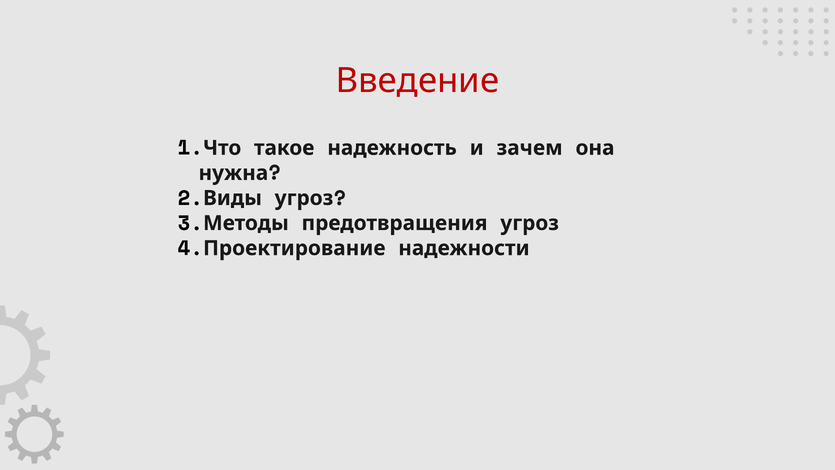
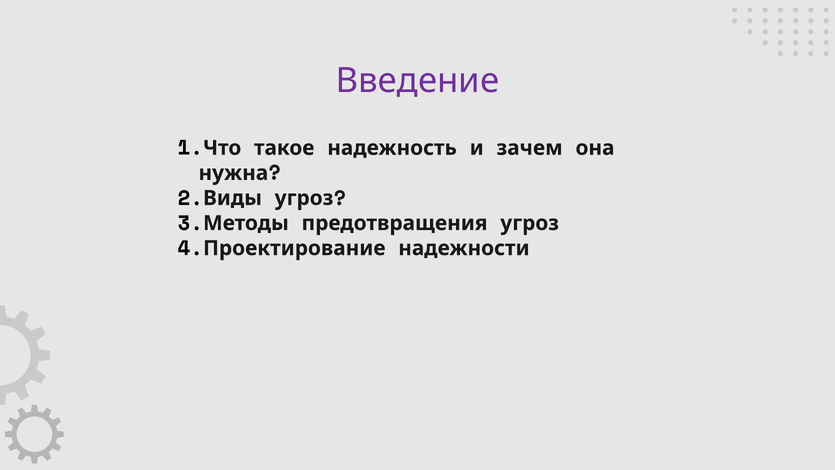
Введение colour: red -> purple (417, 81)
